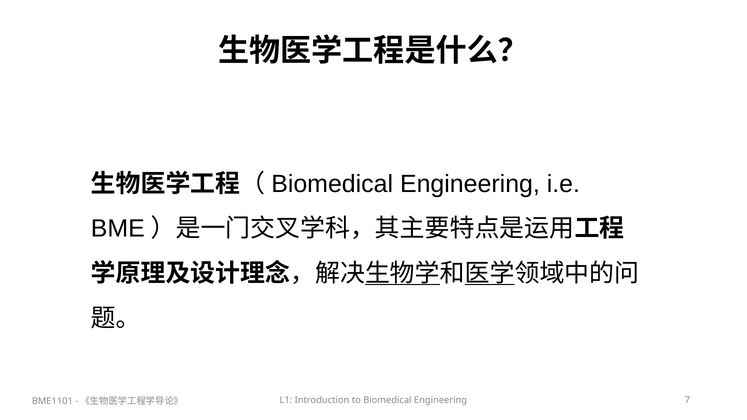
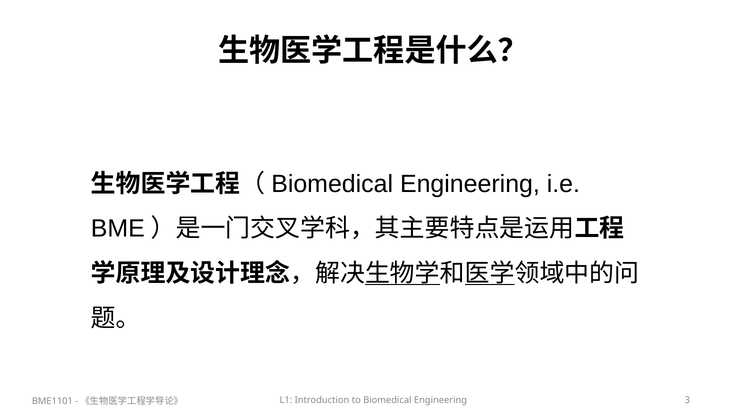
7: 7 -> 3 (687, 401)
